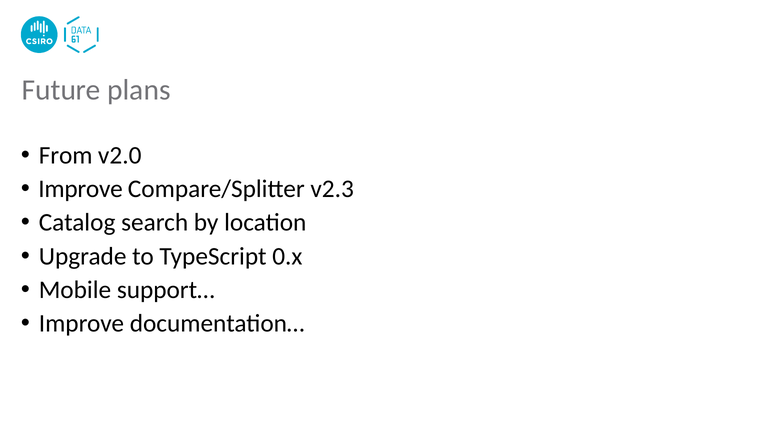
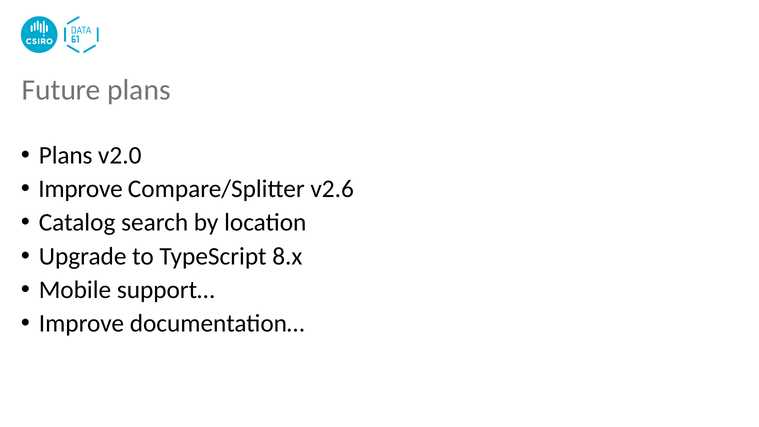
From: From -> Plans (66, 155)
v2.3: v2.3 -> v2.6 (332, 189)
0.x: 0.x -> 8.x (287, 256)
